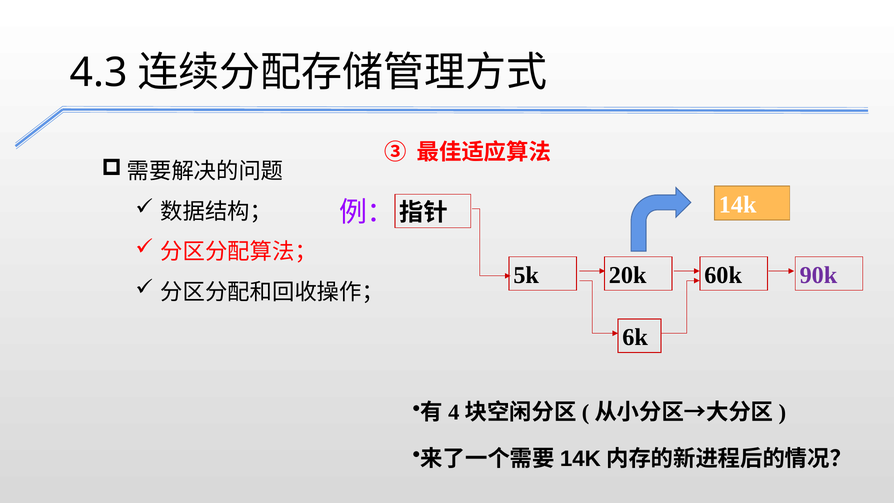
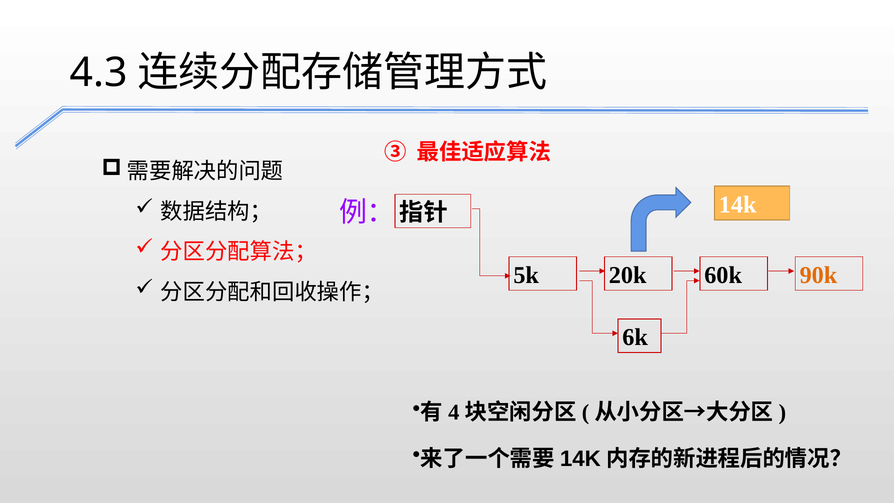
90k colour: purple -> orange (818, 275)
